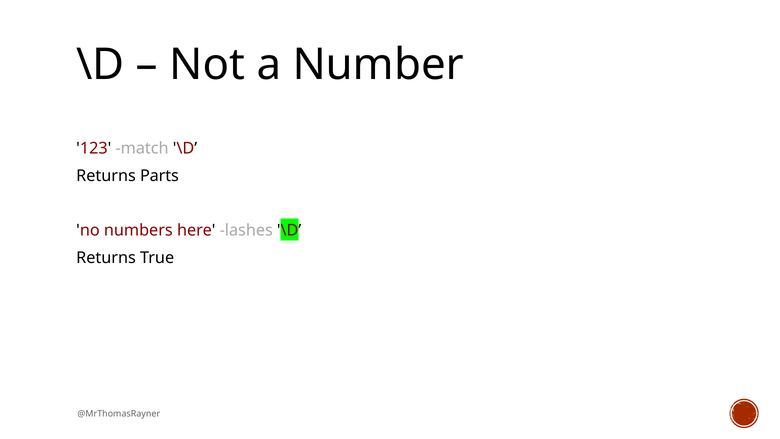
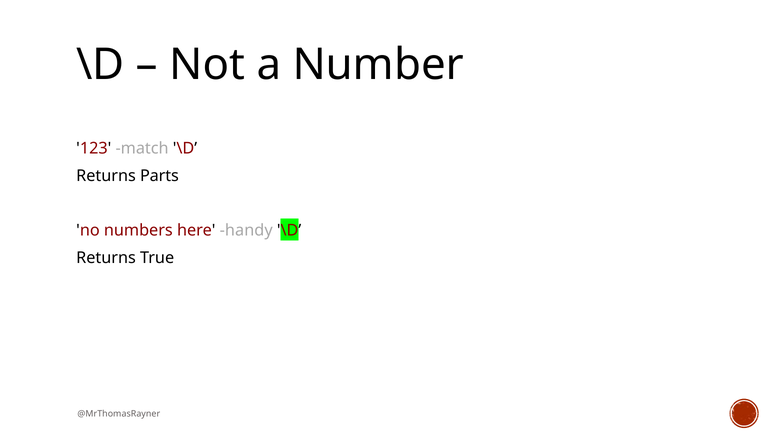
lashes: lashes -> handy (246, 230)
